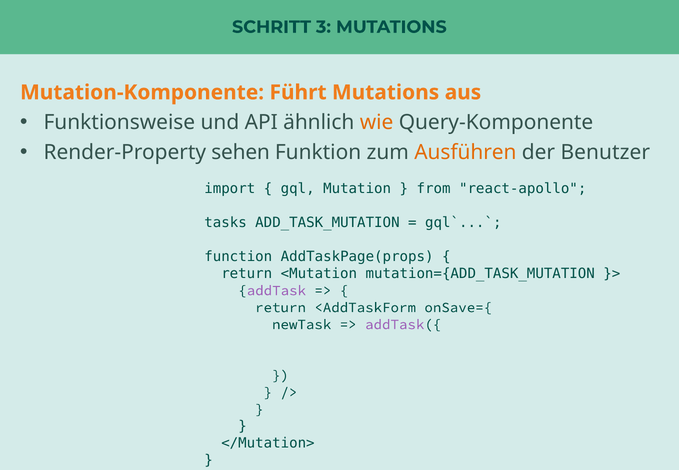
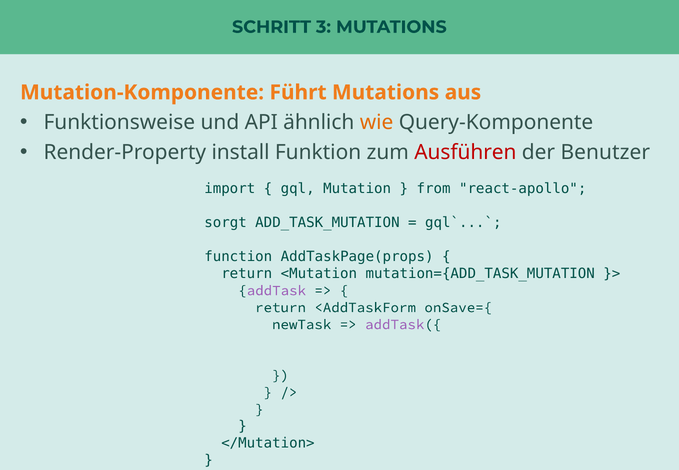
sehen: sehen -> install (241, 153)
Ausführen colour: orange -> red (465, 153)
tasks: tasks -> sorgt (226, 223)
